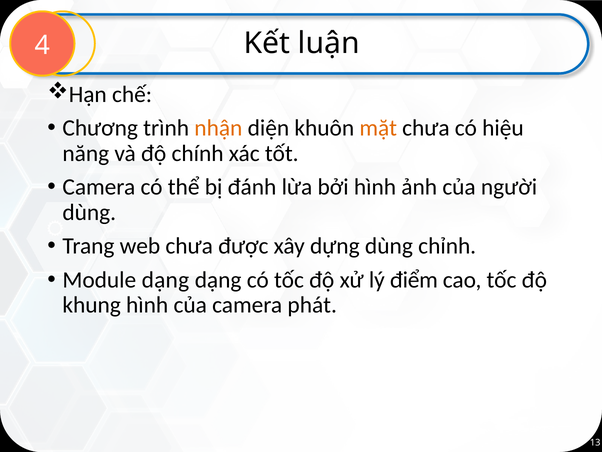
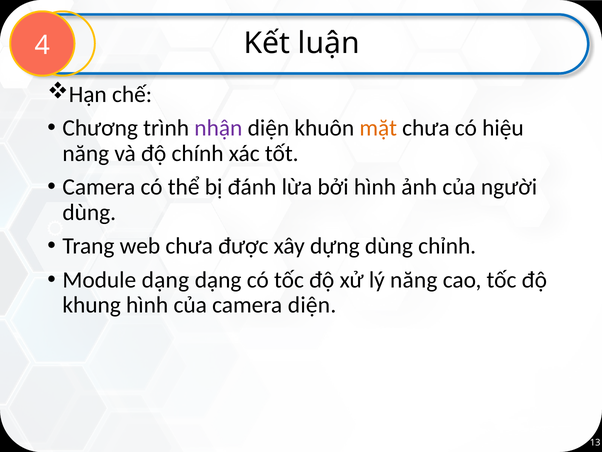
nhận colour: orange -> purple (218, 128)
lý điểm: điểm -> năng (414, 279)
camera phát: phát -> diện (312, 305)
